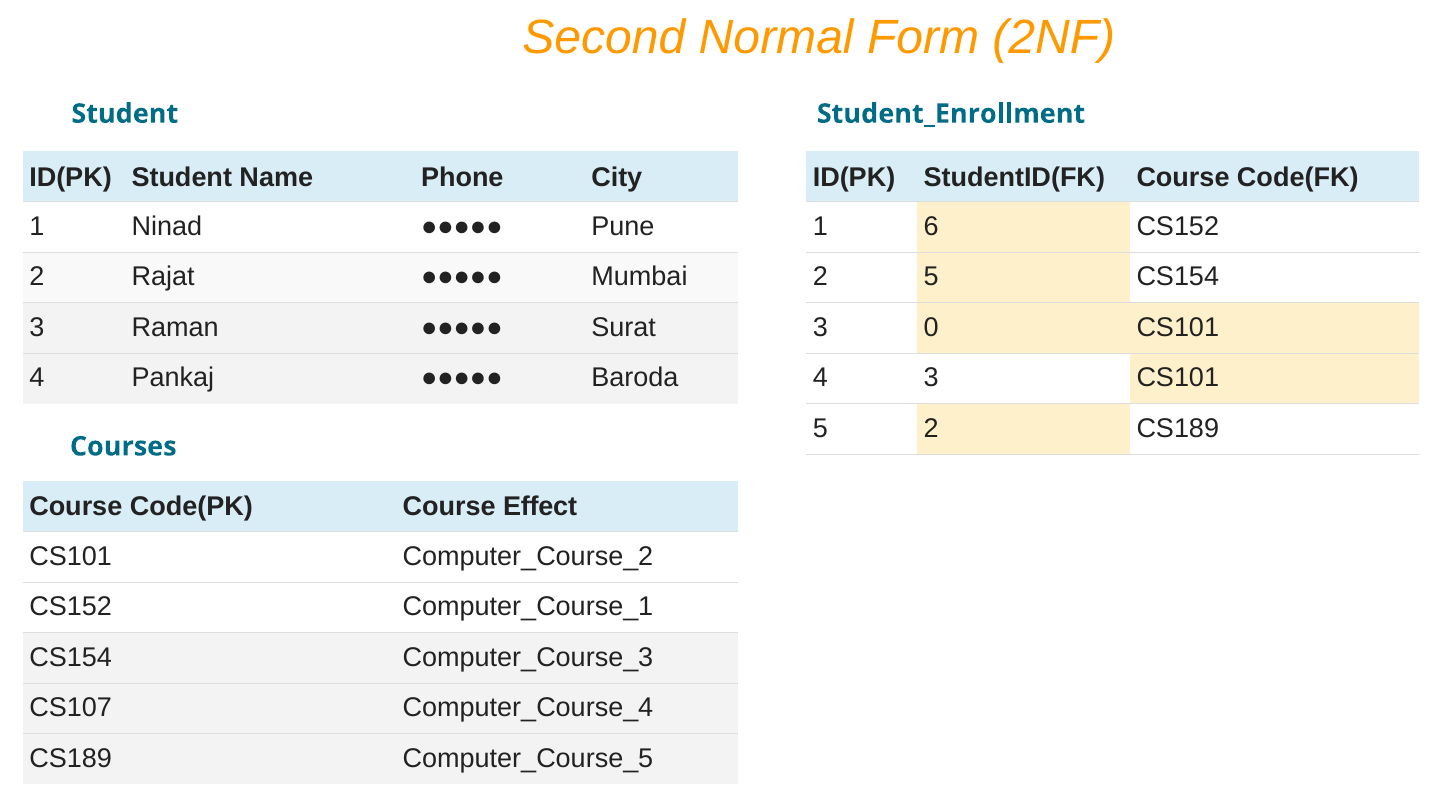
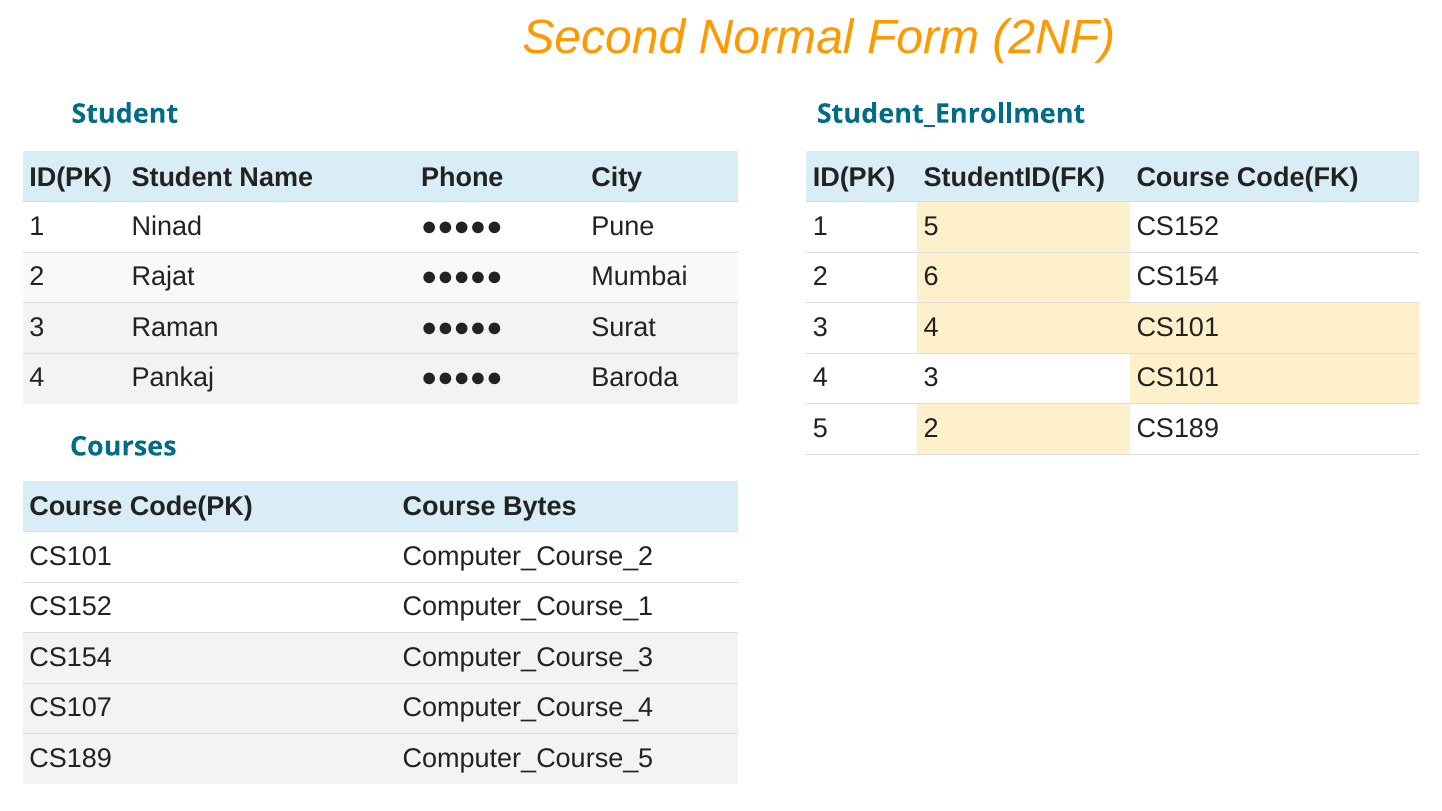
1 6: 6 -> 5 (931, 227)
2 5: 5 -> 6 (931, 277)
3 0: 0 -> 4 (931, 327)
Effect: Effect -> Bytes (540, 507)
